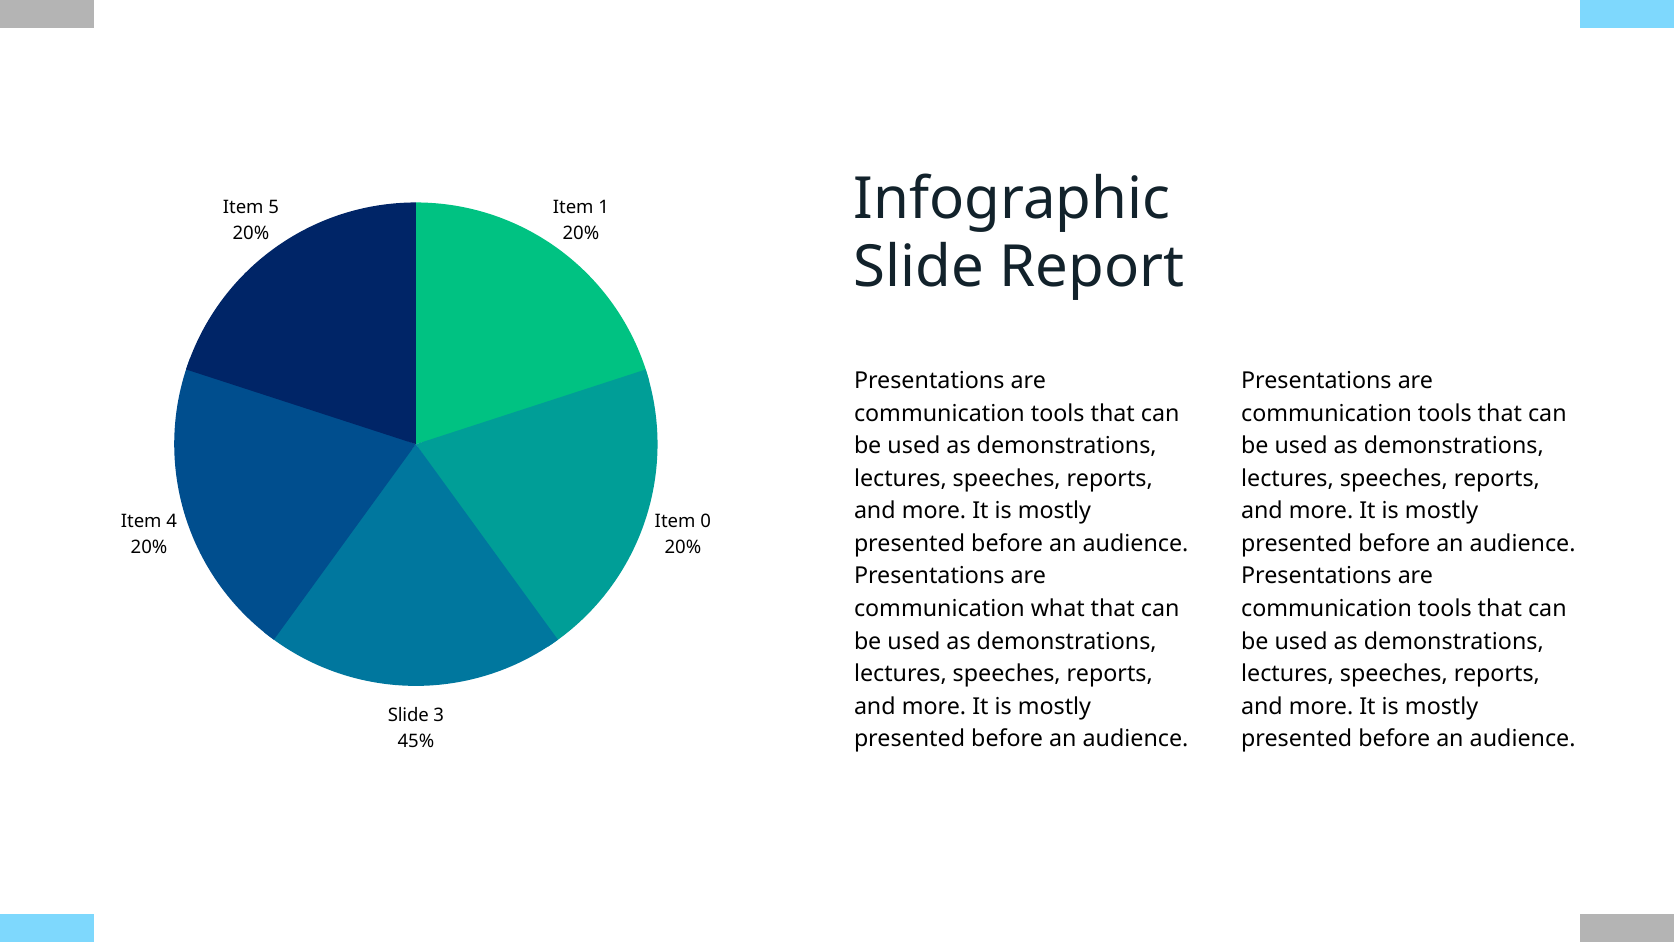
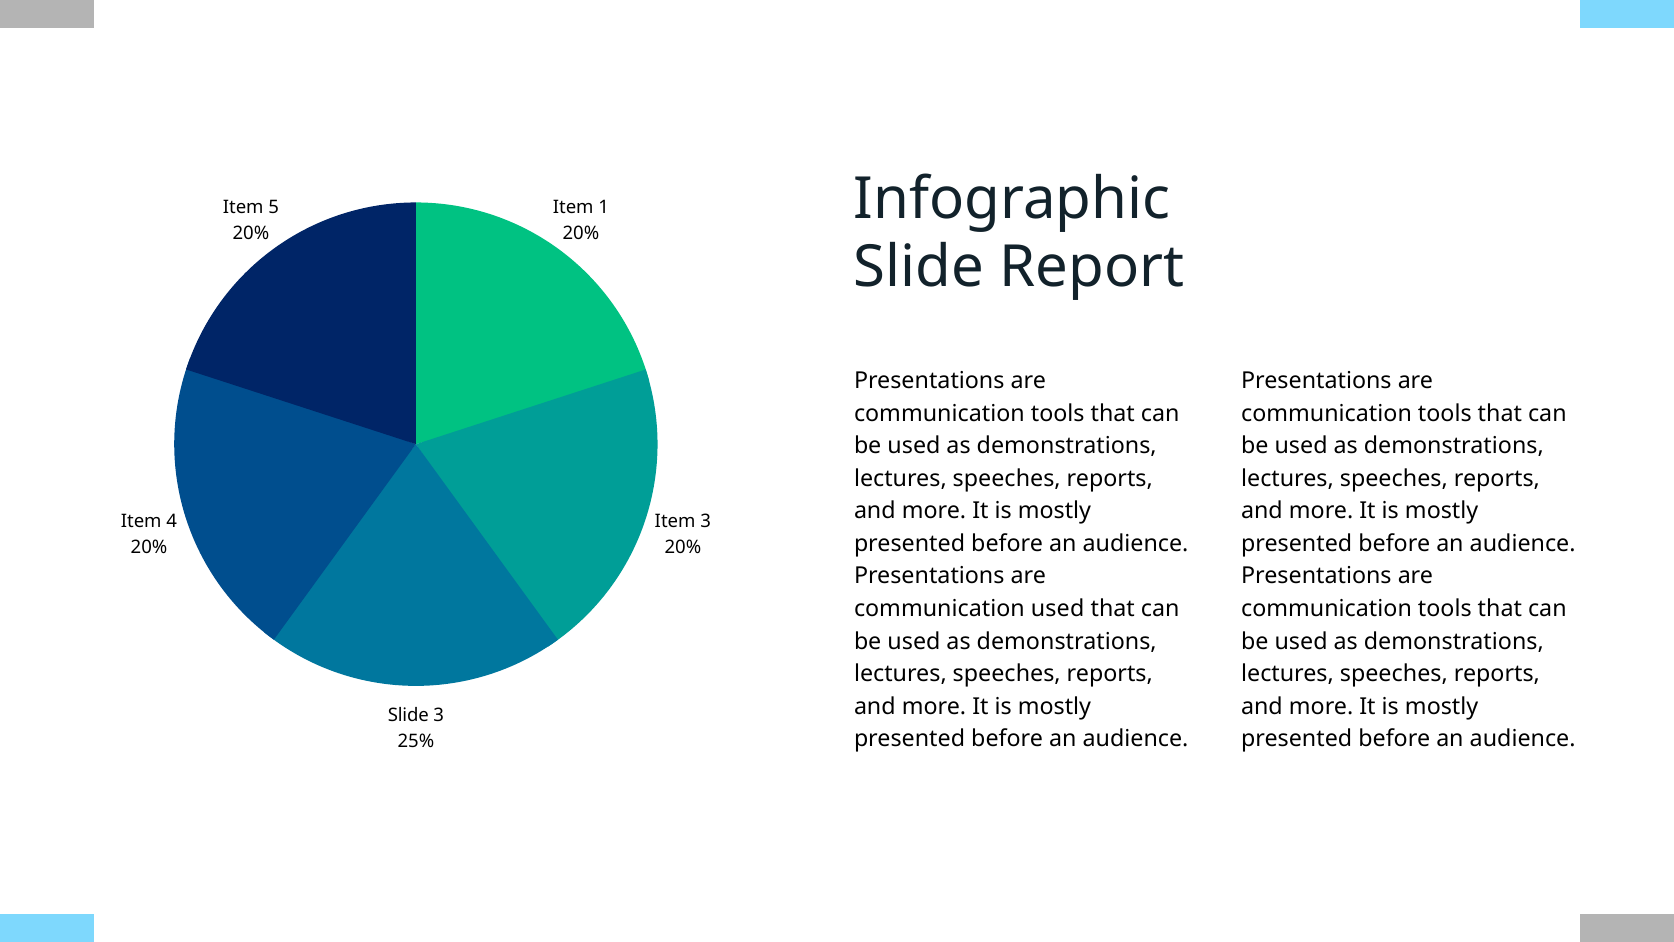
0: 0 -> 3 (706, 521)
communication what: what -> used (1058, 609)
45%: 45% -> 25% (416, 741)
